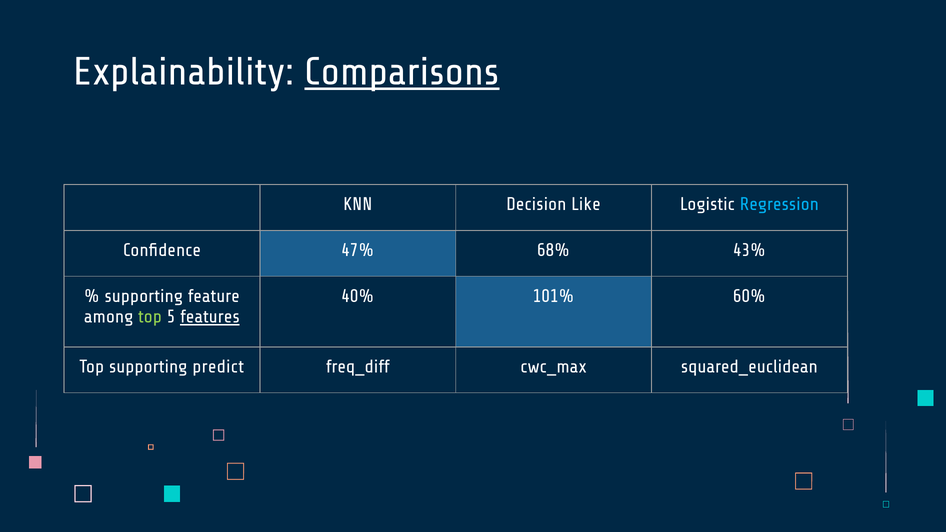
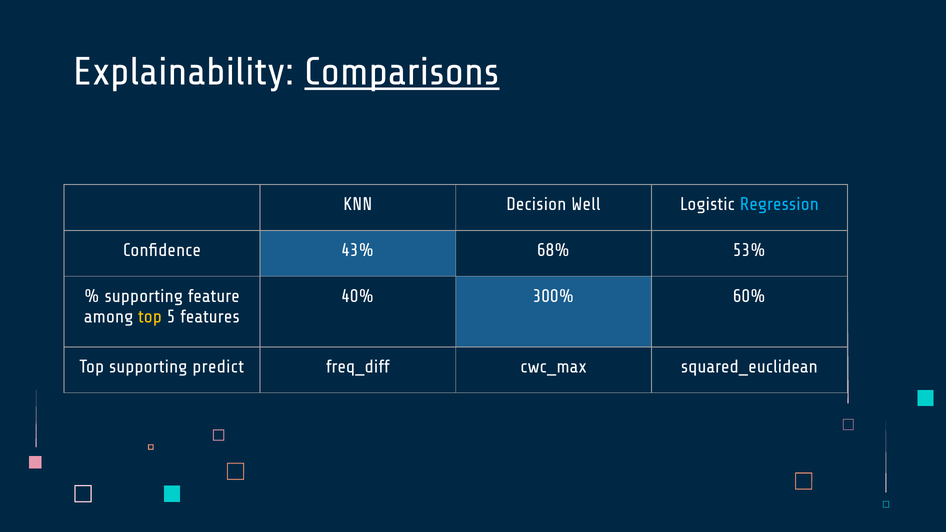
Like: Like -> Well (586, 204)
47%: 47% -> 43% (358, 250)
43%: 43% -> 53% (749, 250)
101%: 101% -> 300% (554, 296)
top colour: light green -> yellow (150, 317)
features underline: present -> none (210, 317)
